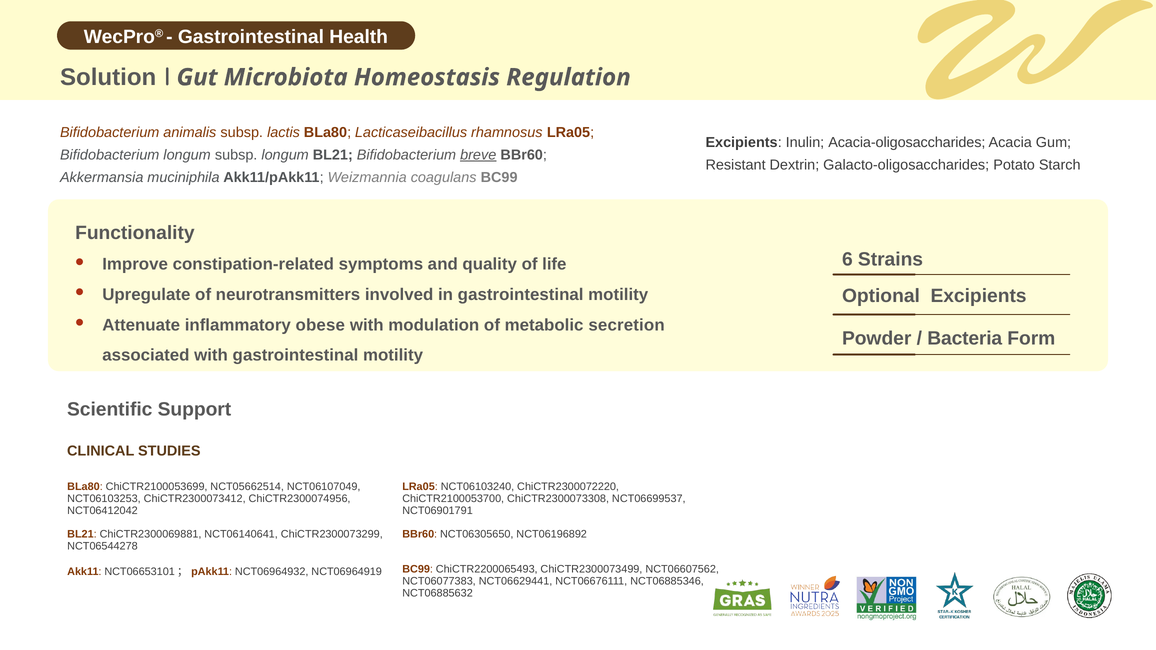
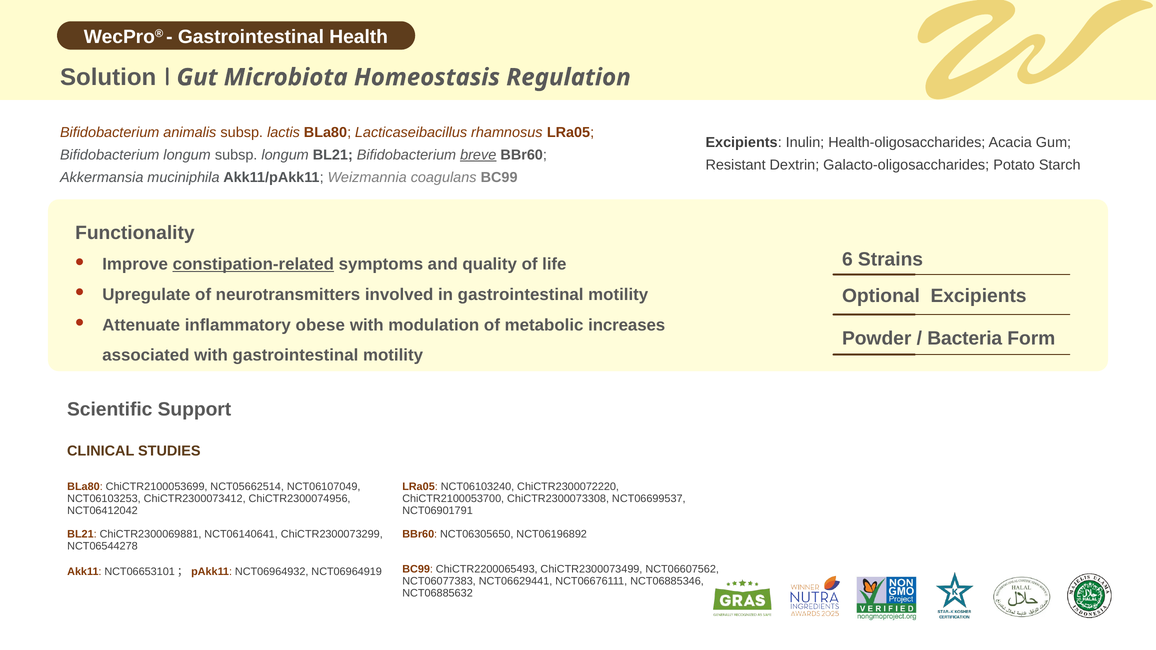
Acacia-oligosaccharides: Acacia-oligosaccharides -> Health-oligosaccharides (907, 143)
constipation-related underline: none -> present (253, 265)
secretion: secretion -> increases (627, 325)
